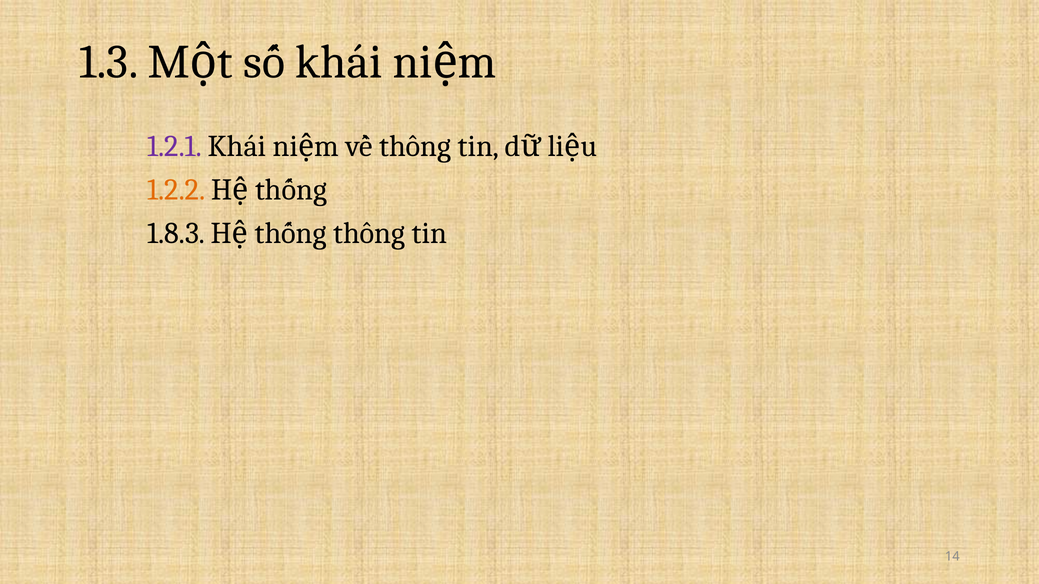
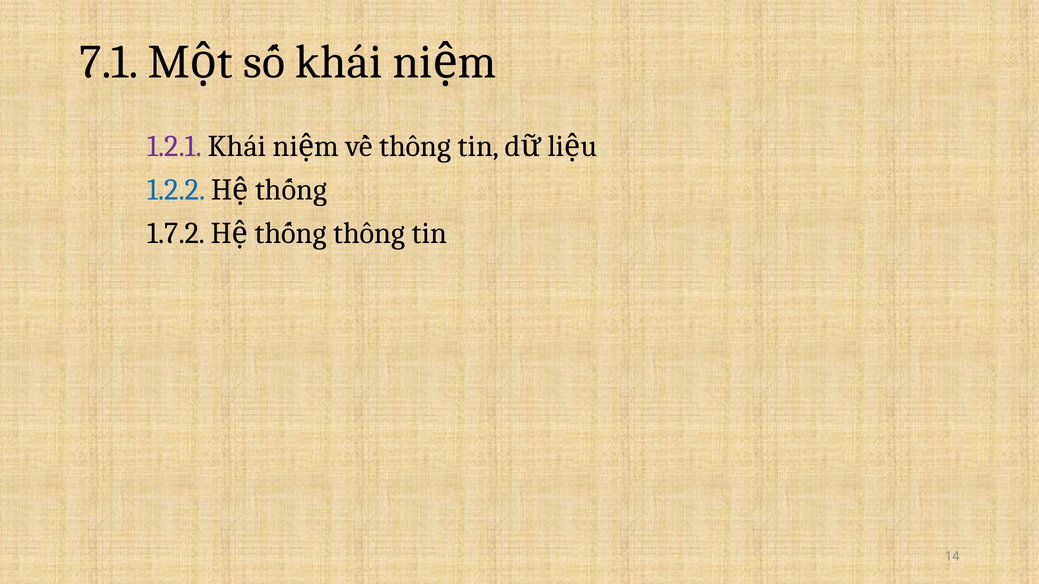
1.3: 1.3 -> 7.1 (109, 62)
1.2.2 colour: orange -> blue (176, 190)
1.8.3: 1.8.3 -> 1.7.2 (176, 233)
